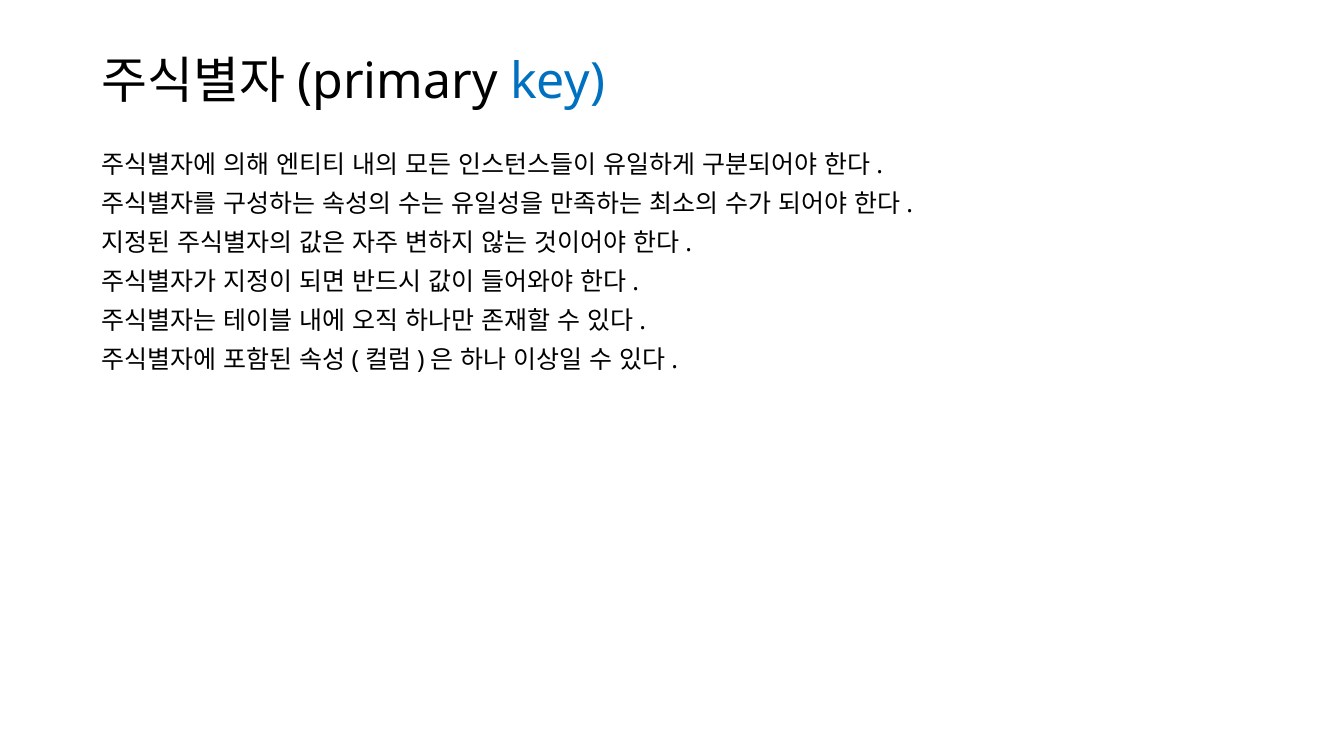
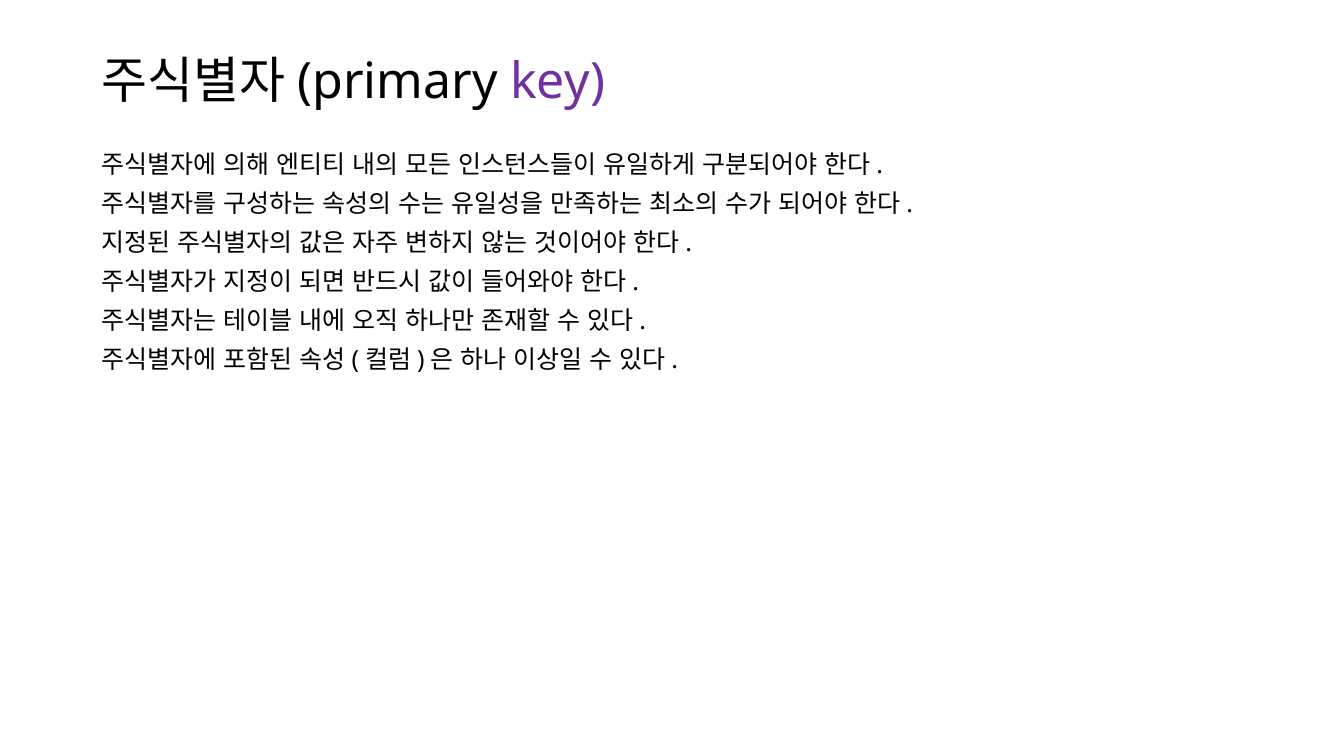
key colour: blue -> purple (558, 82)
